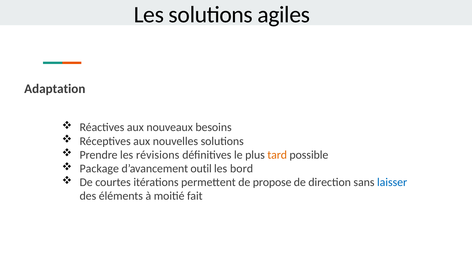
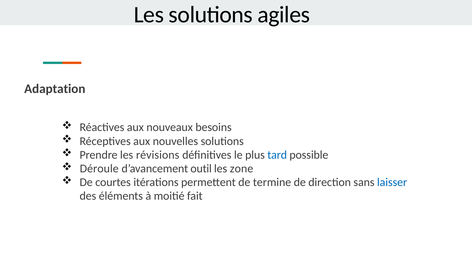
tard colour: orange -> blue (277, 155)
Package: Package -> Déroule (99, 168)
bord: bord -> zone (242, 168)
propose: propose -> termine (272, 182)
